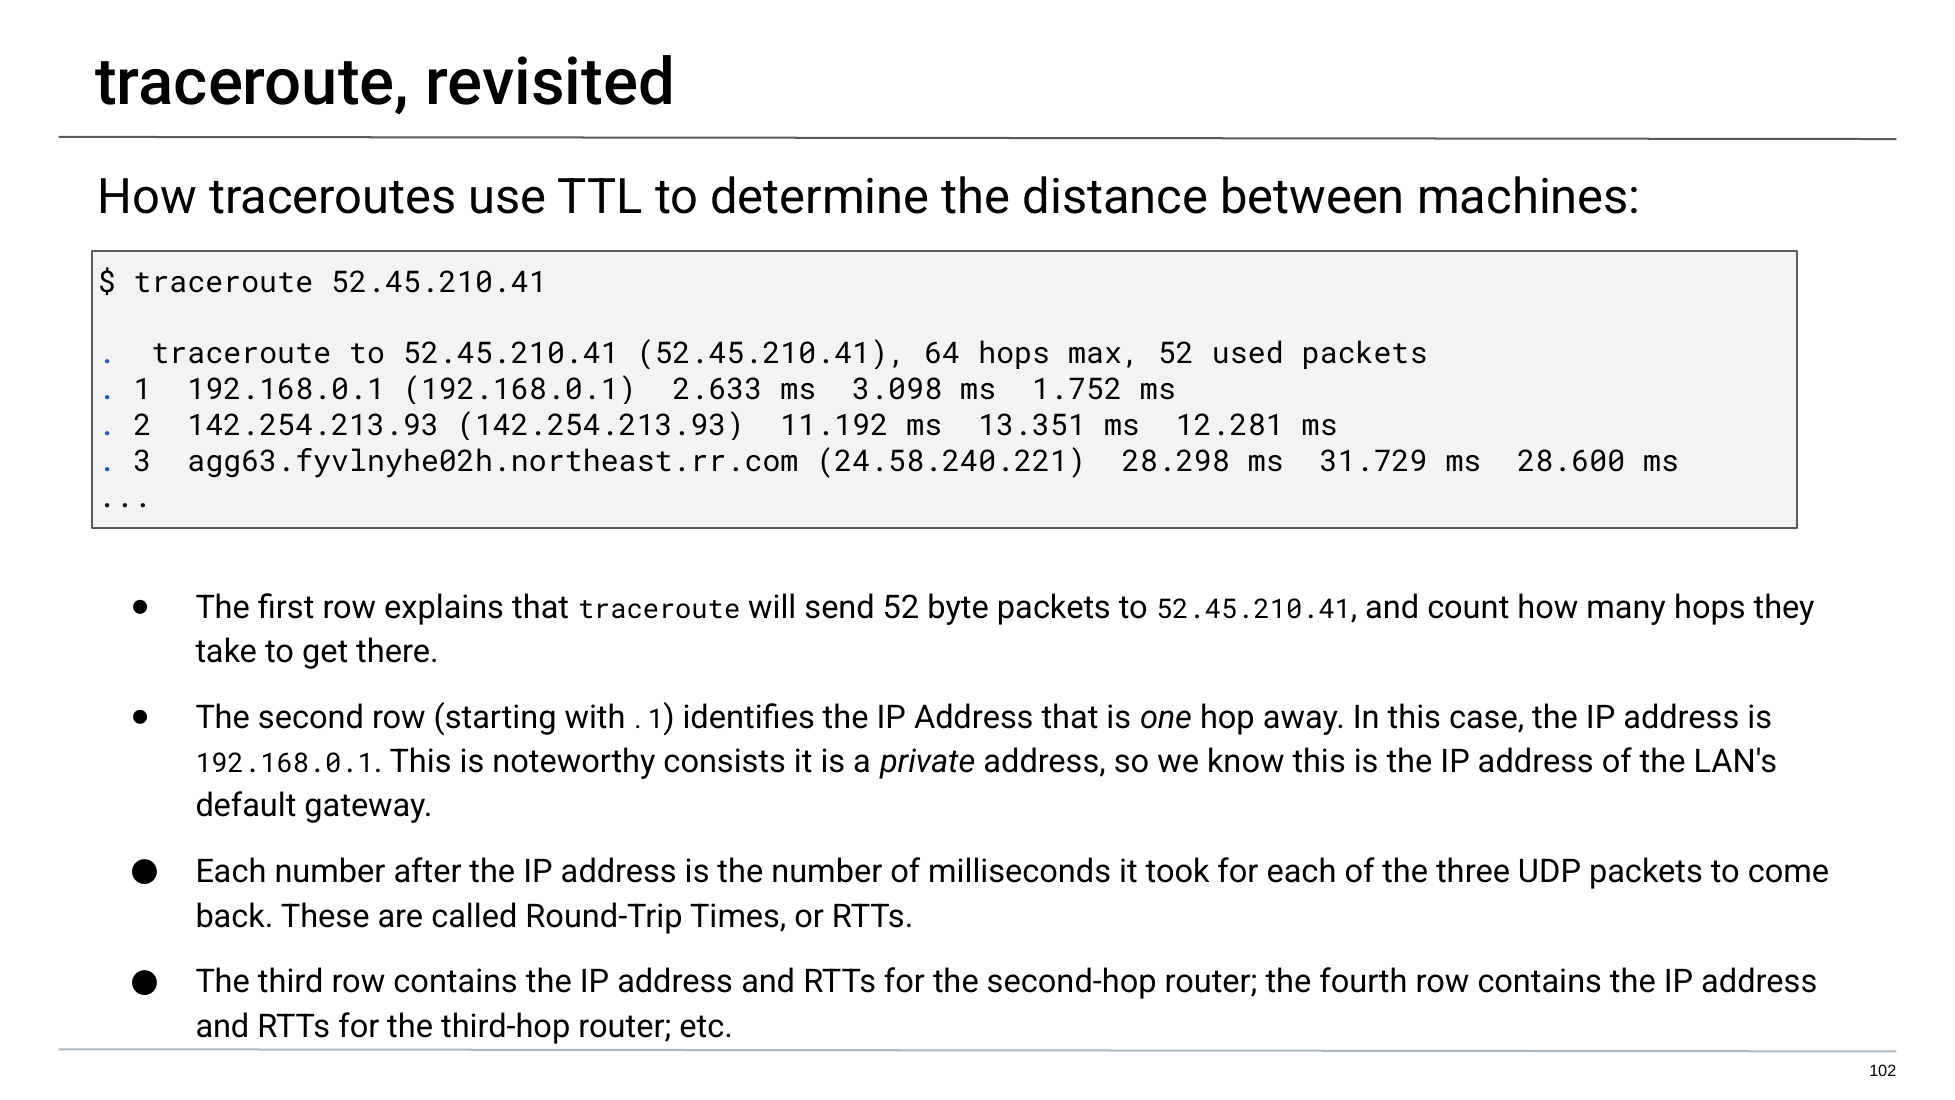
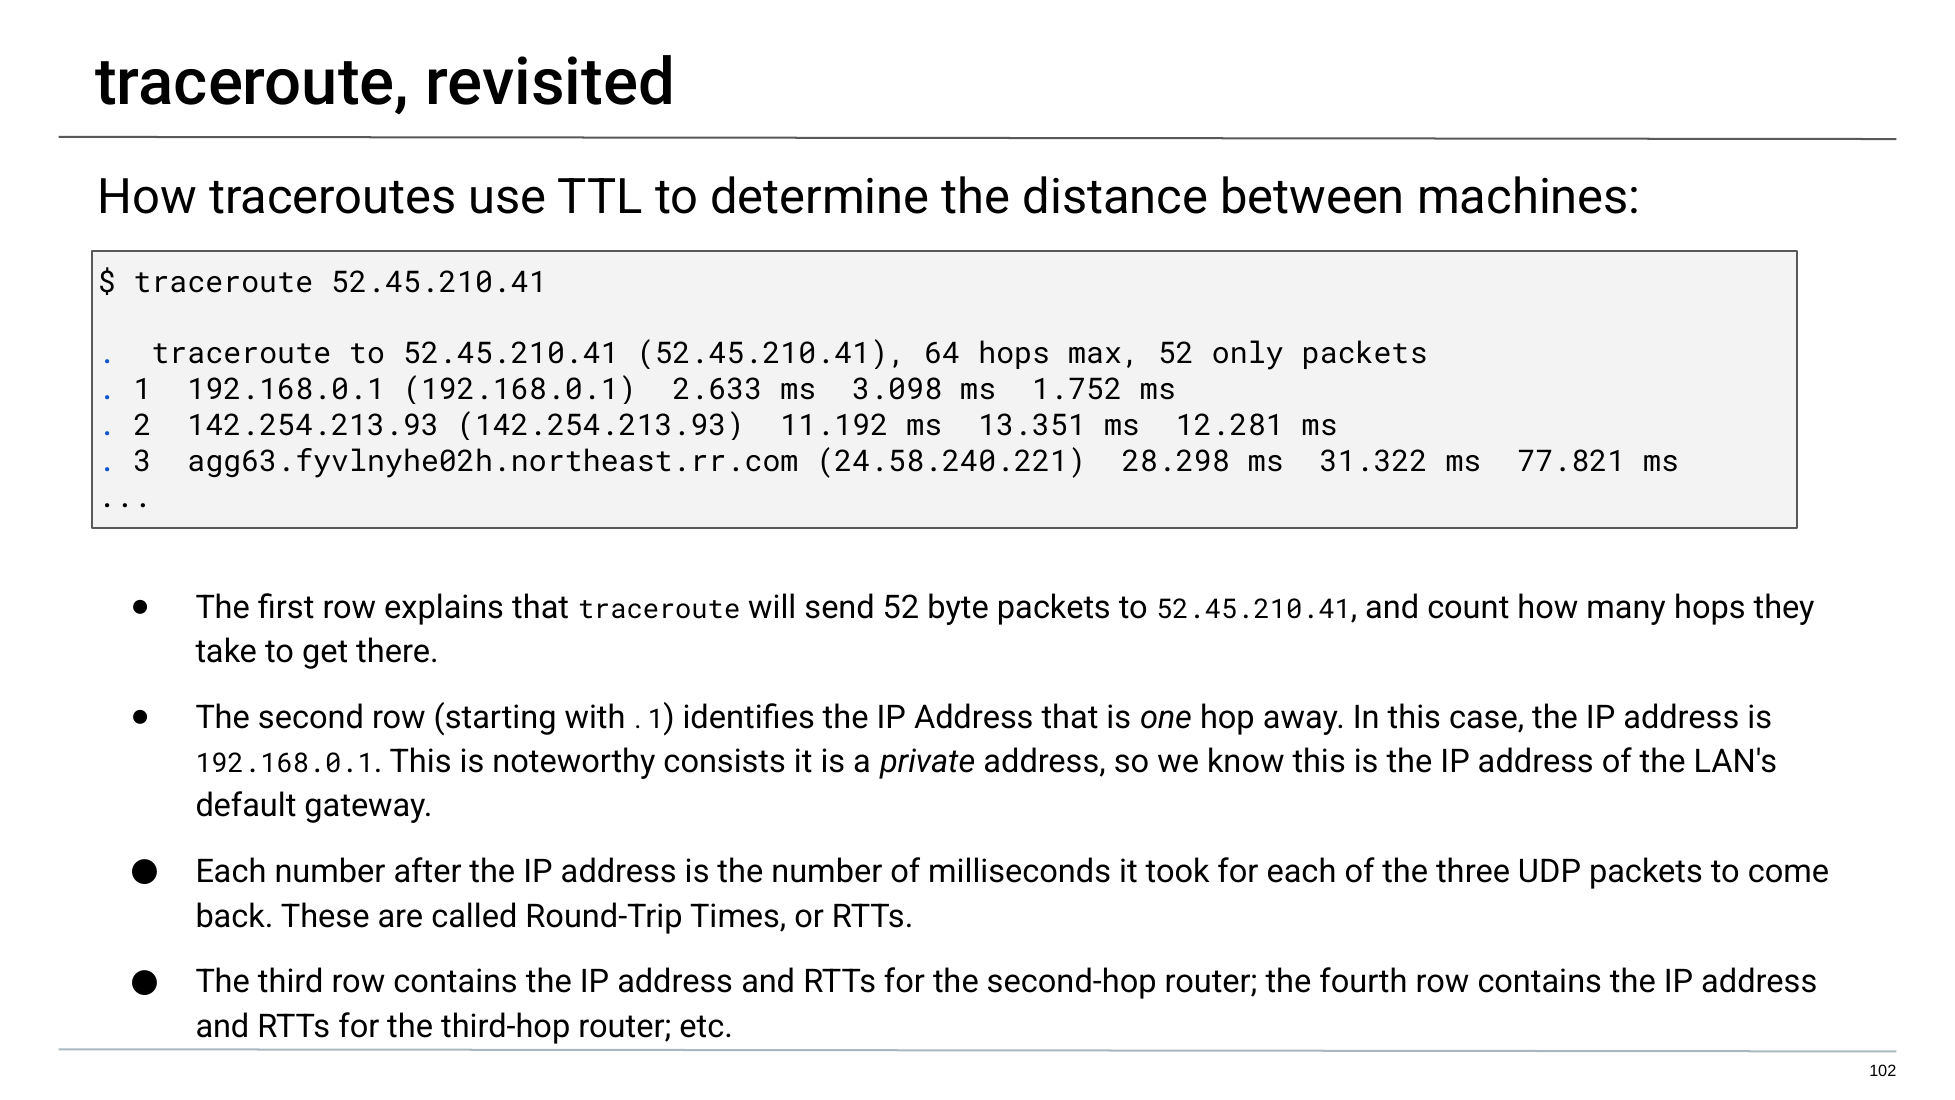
used: used -> only (1248, 354)
31.729: 31.729 -> 31.322 (1374, 462)
28.600: 28.600 -> 77.821 (1571, 462)
